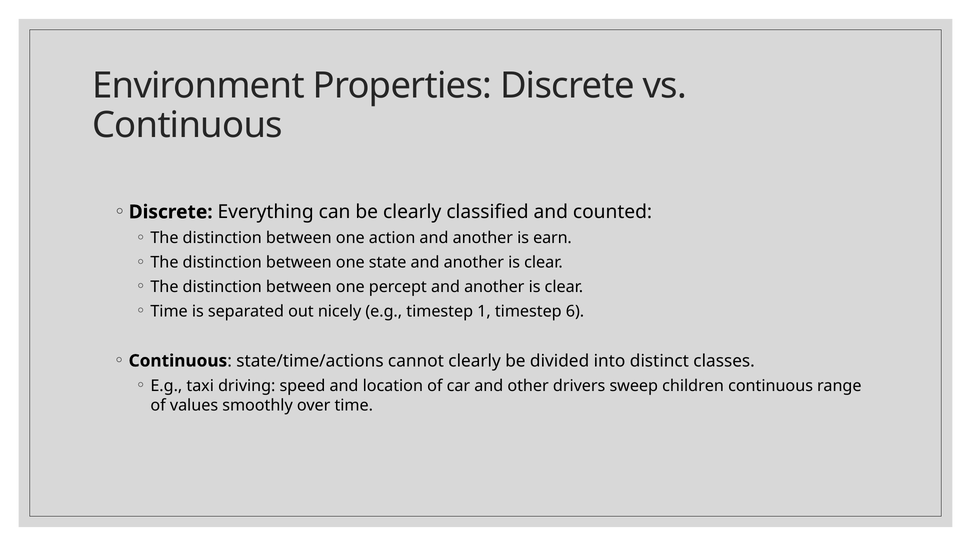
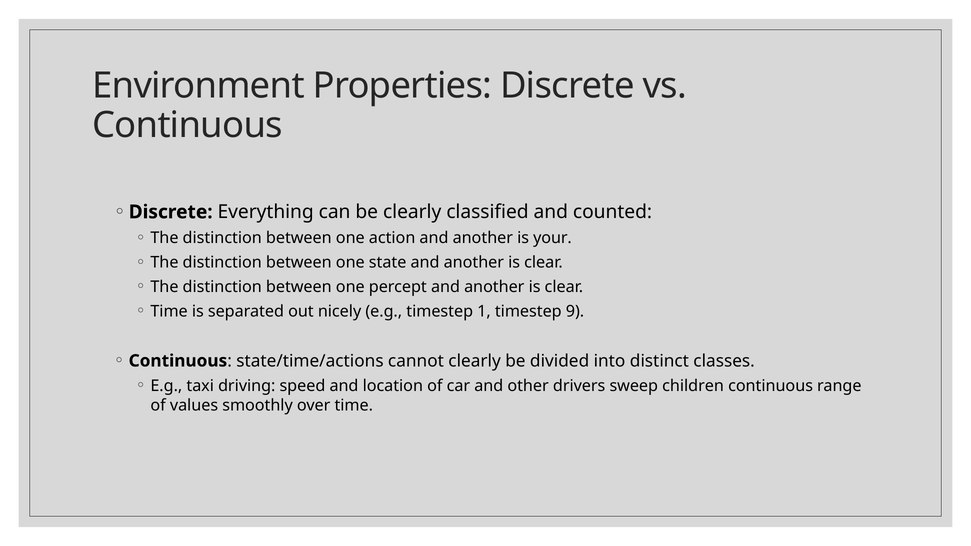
earn: earn -> your (552, 238)
6: 6 -> 9 (575, 311)
